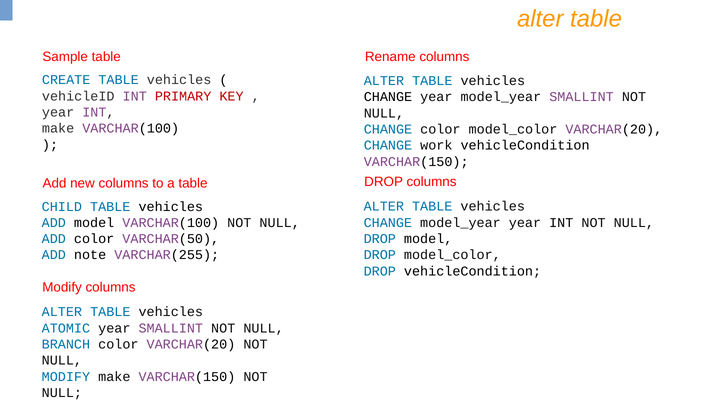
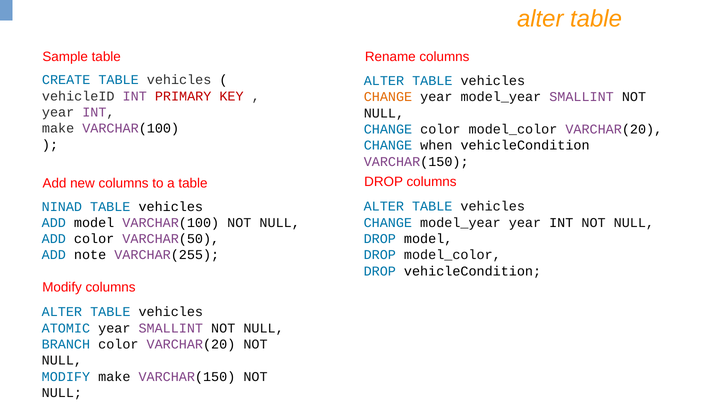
CHANGE colour: black -> orange (388, 97)
work: work -> when (436, 145)
CHILD: CHILD -> NINAD (62, 206)
